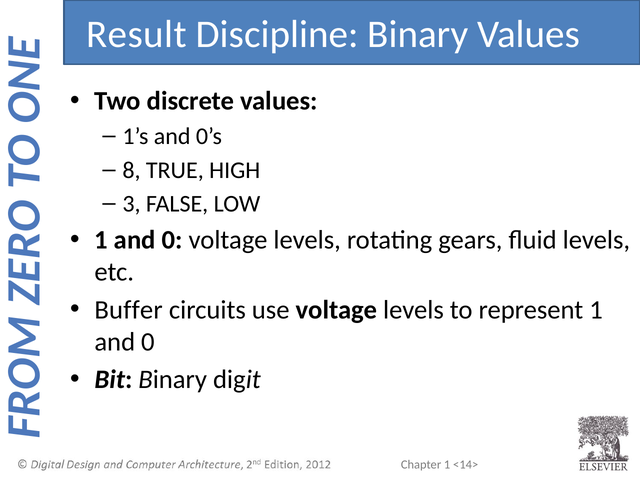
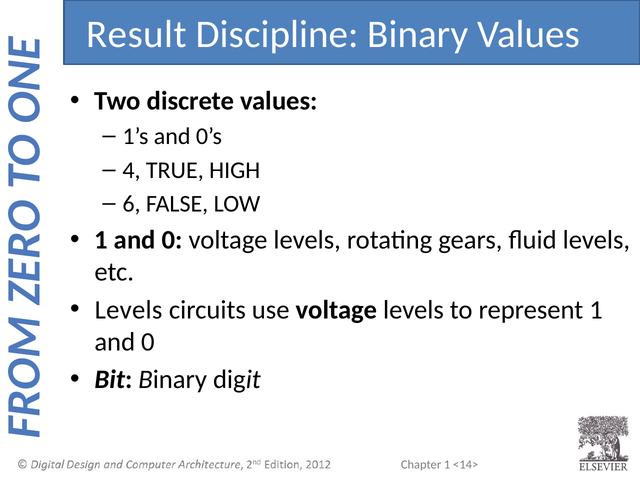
8: 8 -> 4 (131, 170)
3: 3 -> 6 (131, 204)
Buffer: Buffer -> Levels (129, 310)
